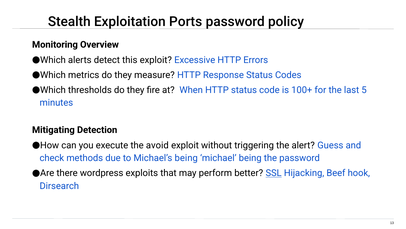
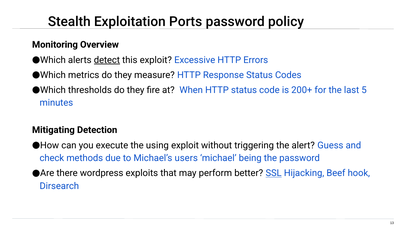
detect underline: none -> present (107, 60)
100+: 100+ -> 200+ (302, 90)
avoid: avoid -> using (157, 145)
Michael’s being: being -> users (186, 158)
